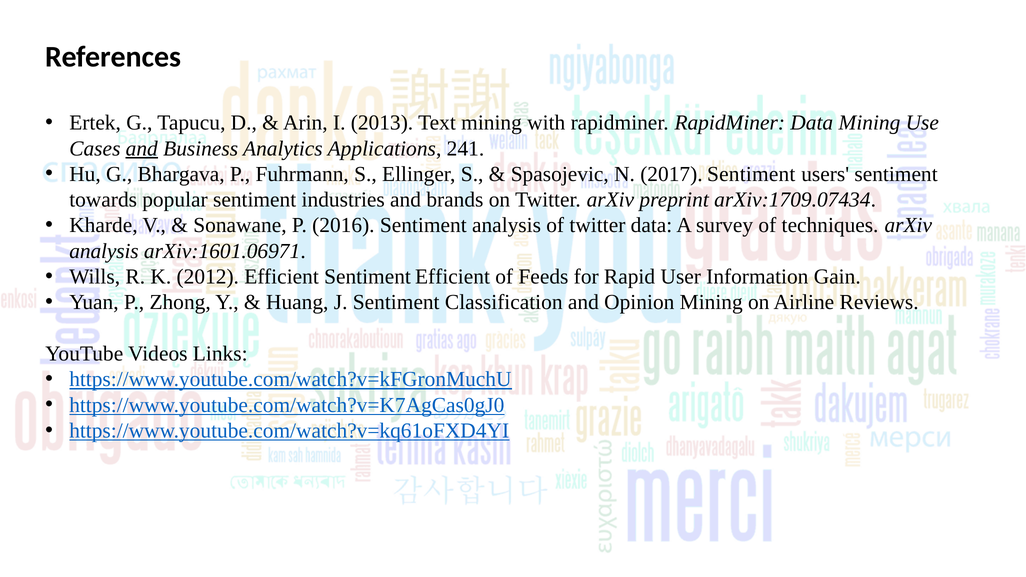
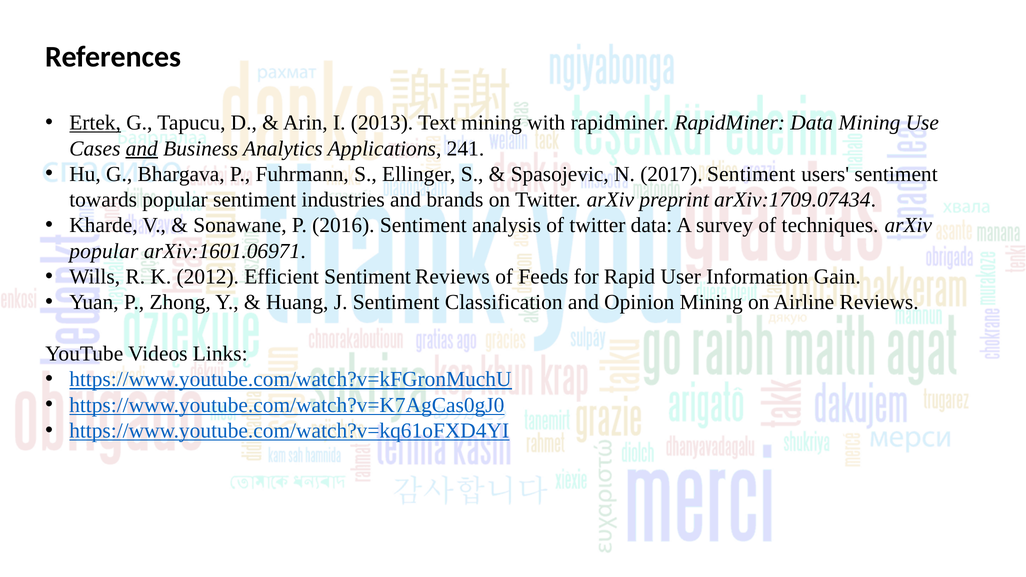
Ertek underline: none -> present (95, 123)
analysis: analysis -> popular (104, 251)
Sentiment Efficient: Efficient -> Reviews (452, 277)
